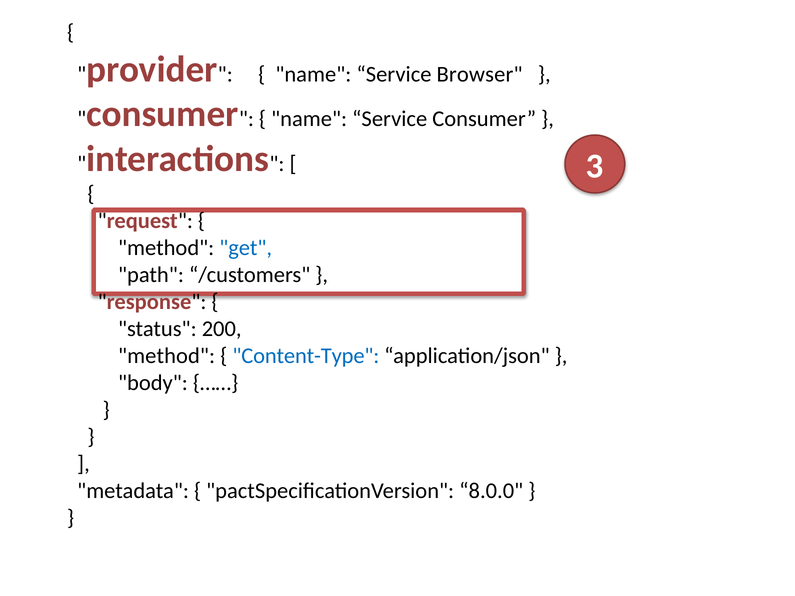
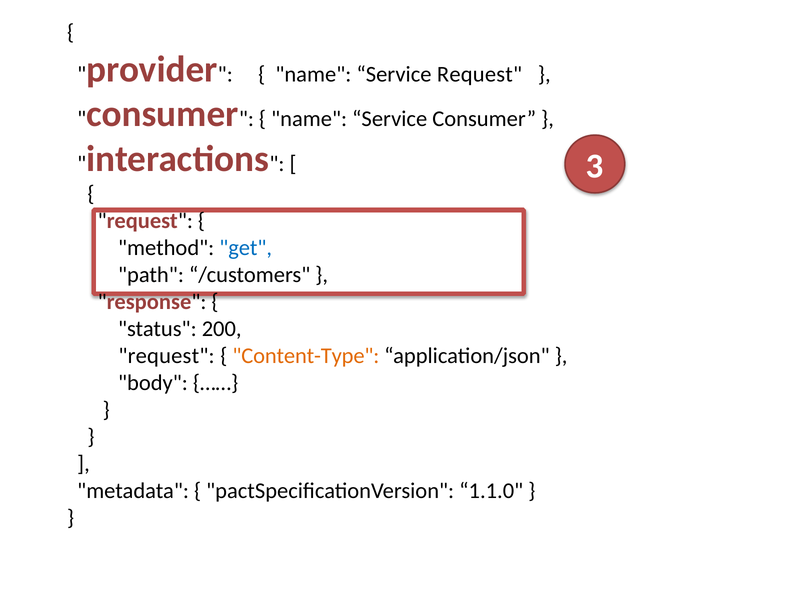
Service Browser: Browser -> Request (480, 74)
method: method -> request (167, 356)
Content-Type colour: blue -> orange (306, 356)
8.0.0: 8.0.0 -> 1.1.0 (491, 491)
